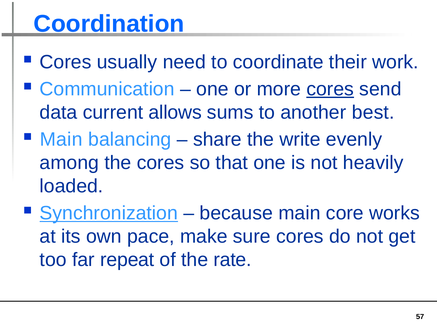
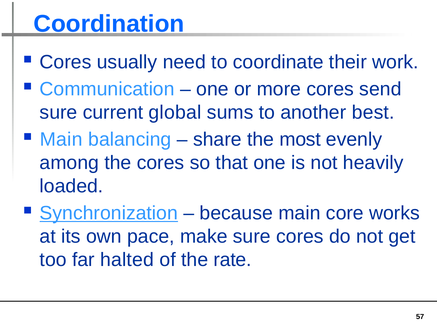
cores underline: present -> none (330, 89)
data: data -> sure (59, 113)
allows: allows -> global (175, 113)
write: write -> most (300, 140)
repeat: repeat -> halted (127, 260)
